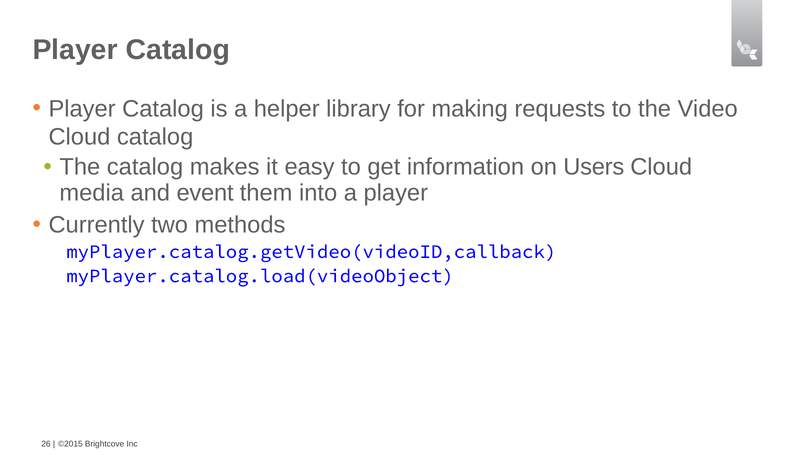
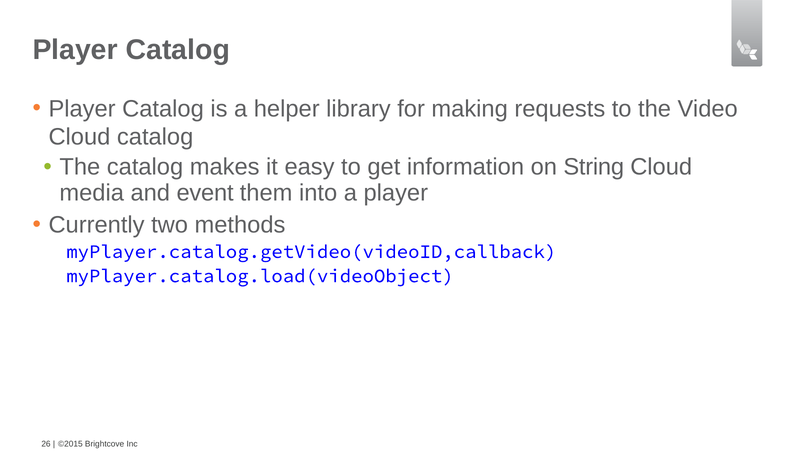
Users: Users -> String (594, 167)
